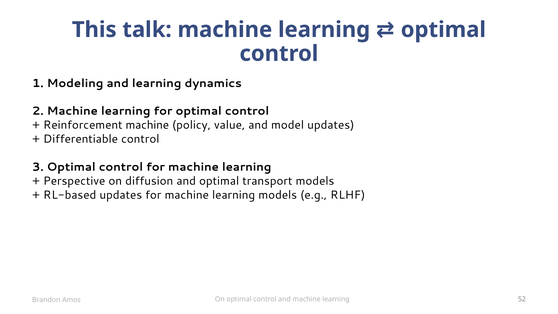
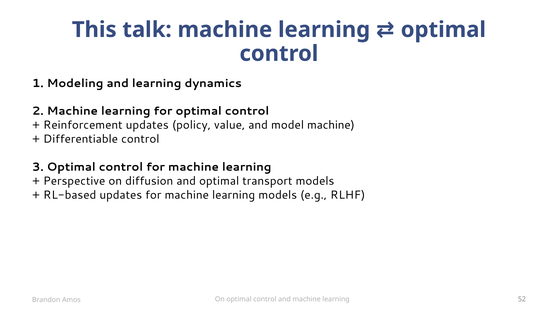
Reinforcement machine: machine -> updates (147, 125)
model updates: updates -> machine (331, 125)
